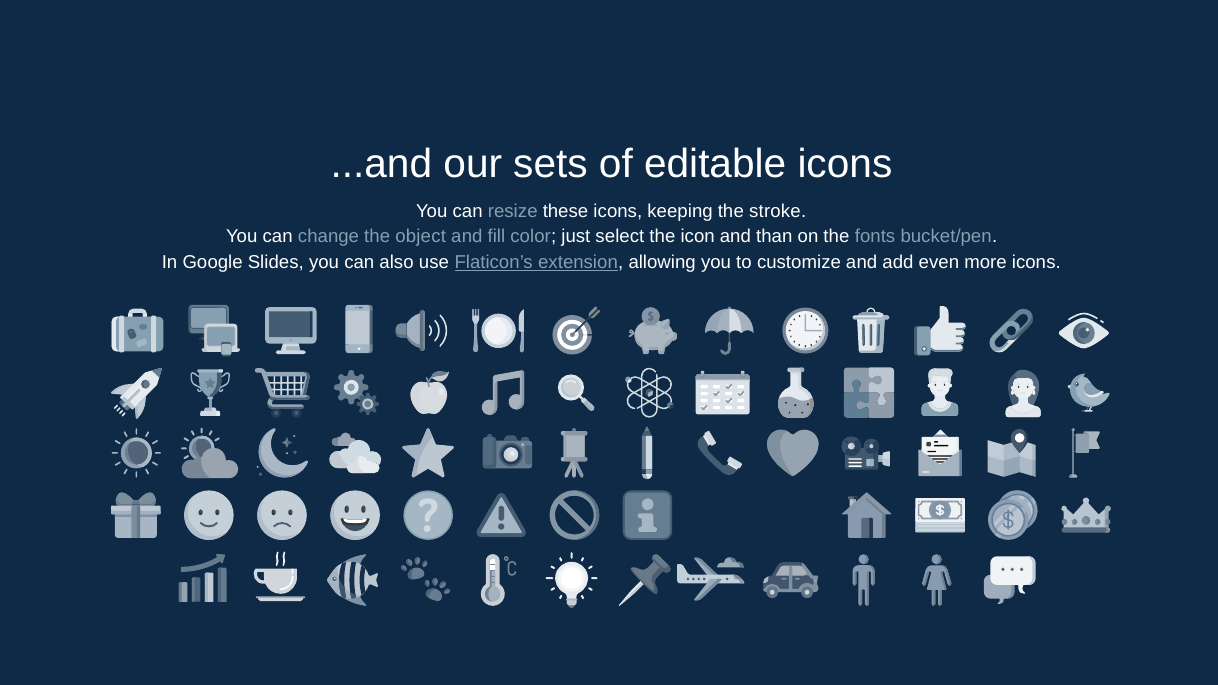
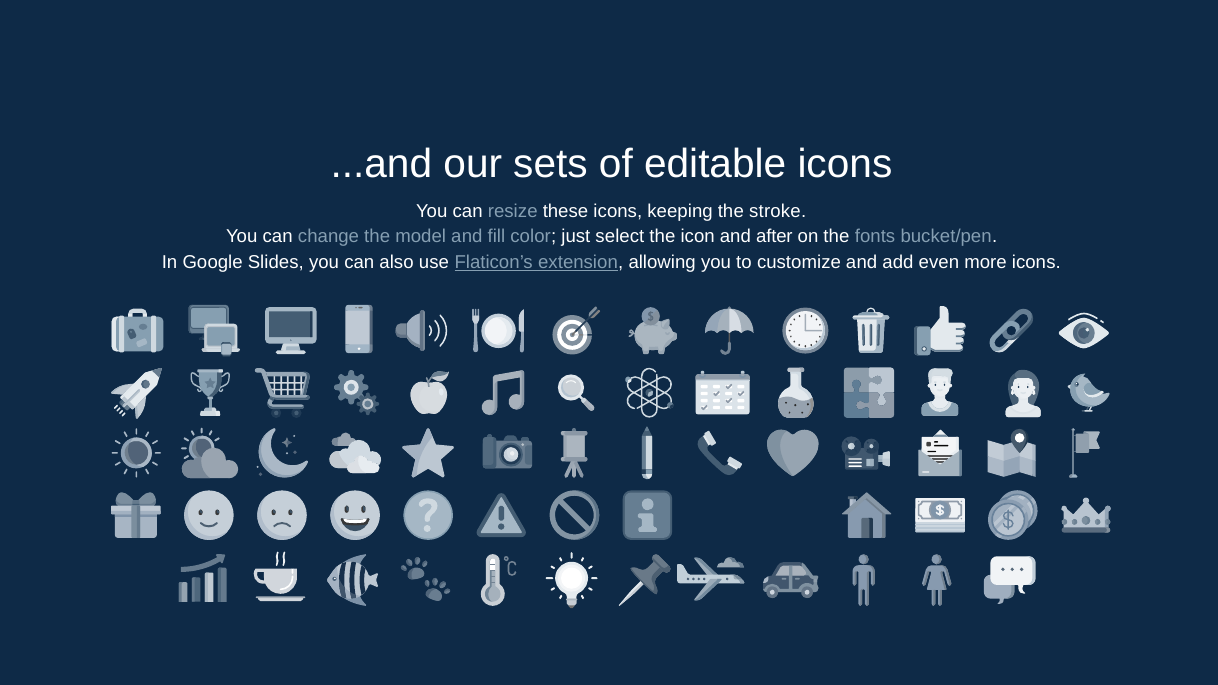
object: object -> model (421, 237)
than: than -> after (774, 237)
